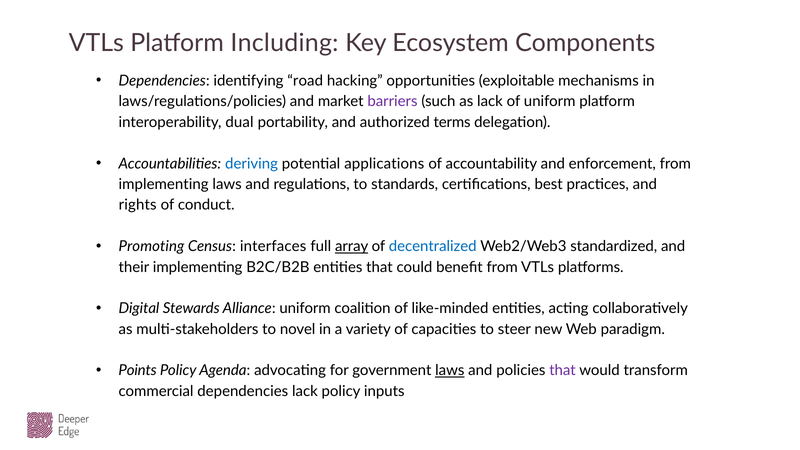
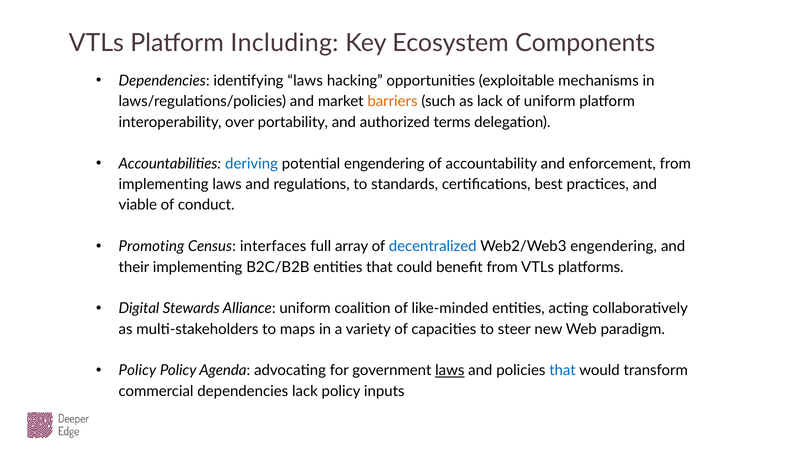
identifying road: road -> laws (305, 81)
barriers colour: purple -> orange (392, 102)
dual: dual -> over (240, 122)
potential applications: applications -> engendering (384, 164)
rights: rights -> viable (138, 205)
array underline: present -> none (352, 246)
Web2/Web3 standardized: standardized -> engendering (614, 246)
novel: novel -> maps (298, 329)
Points: Points -> Policy (137, 371)
that colour: purple -> blue (563, 371)
